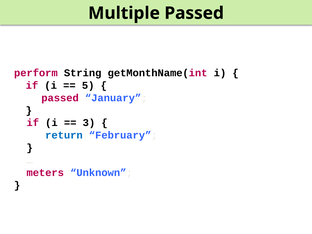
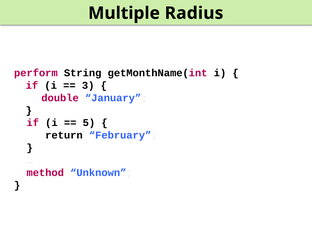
Multiple Passed: Passed -> Radius (194, 13)
5: 5 -> 3 (88, 85)
passed: passed -> double (60, 98)
3: 3 -> 5 (89, 123)
return colour: blue -> black (64, 135)
meters: meters -> method (45, 173)
